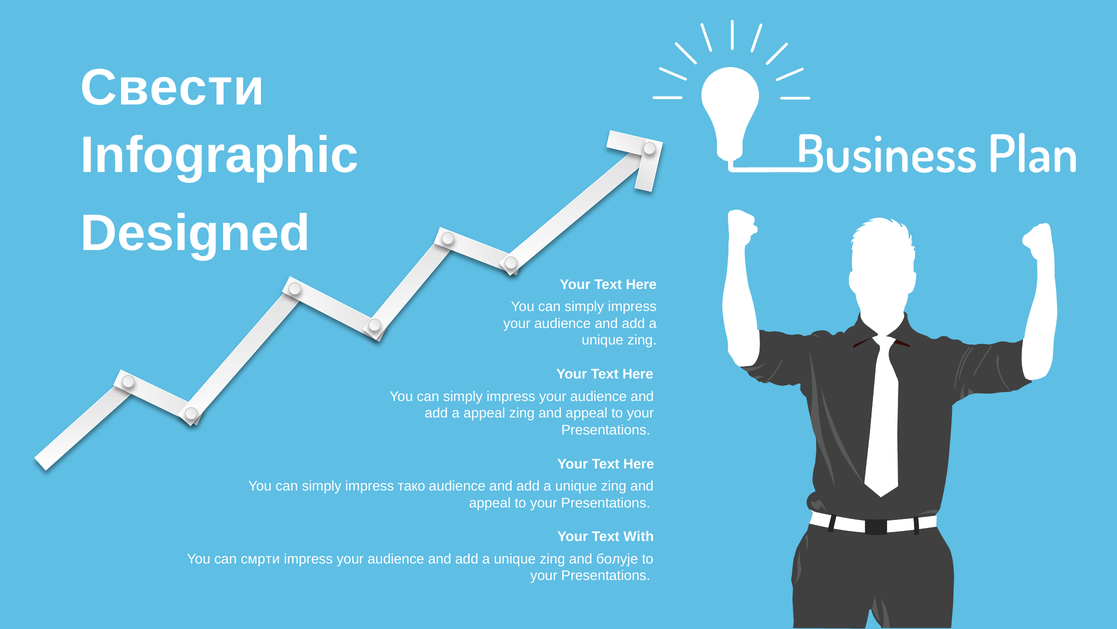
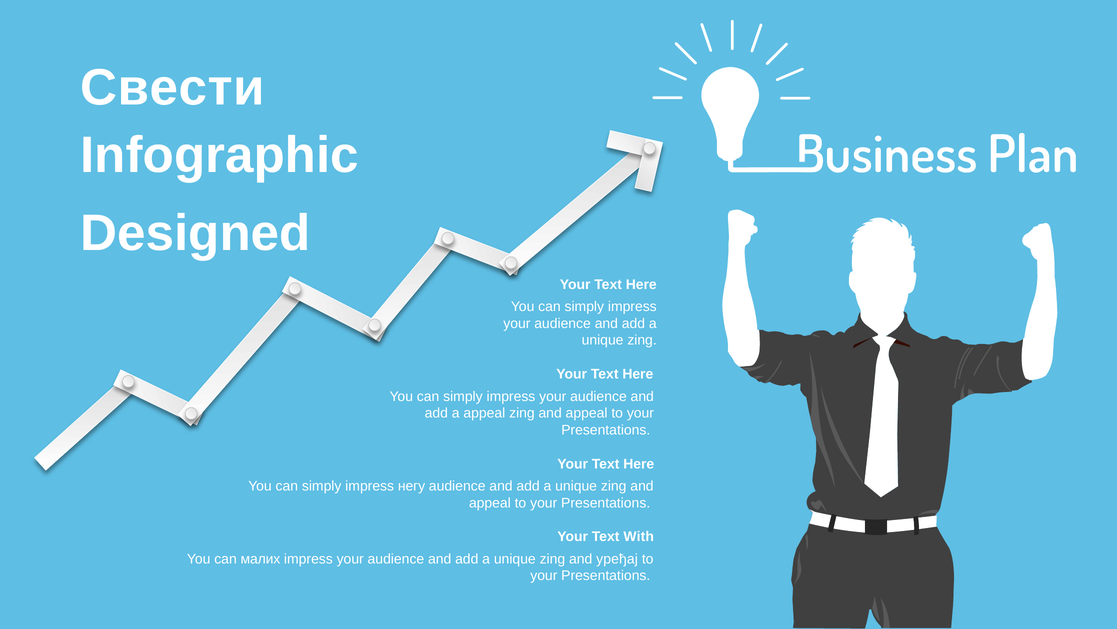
тако: тако -> негу (412, 486)
смрти: смрти -> малих (260, 558)
болује: болује -> уређај (617, 558)
